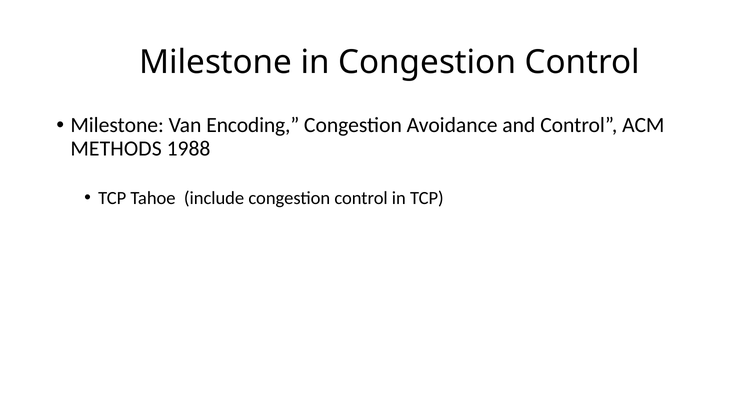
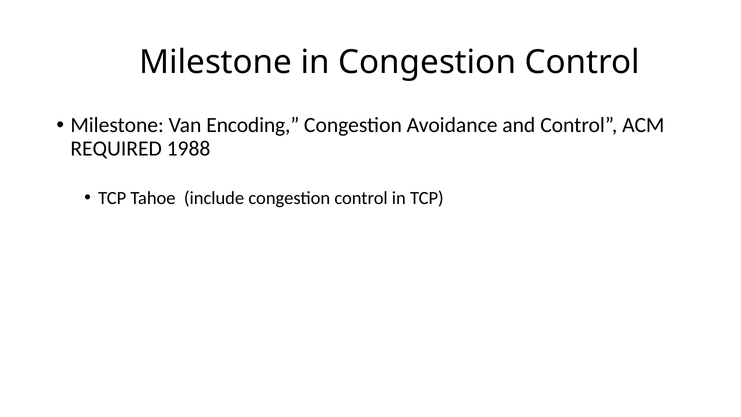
METHODS: METHODS -> REQUIRED (116, 149)
